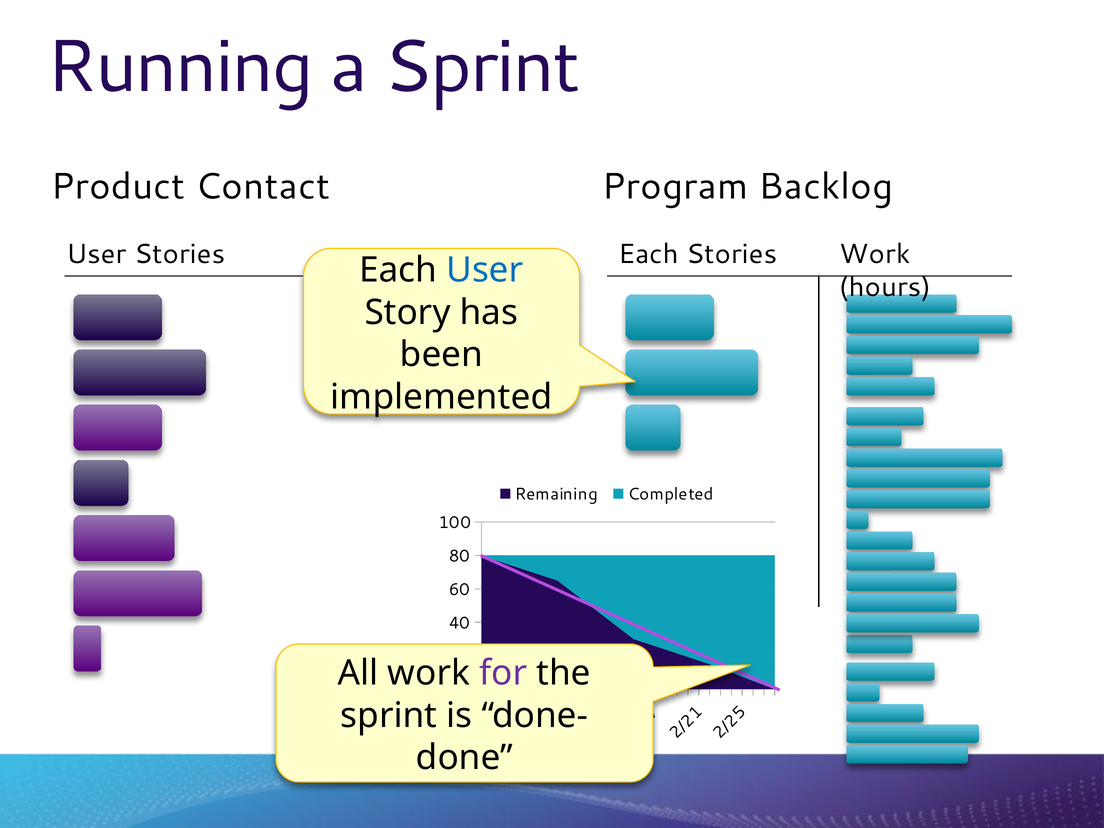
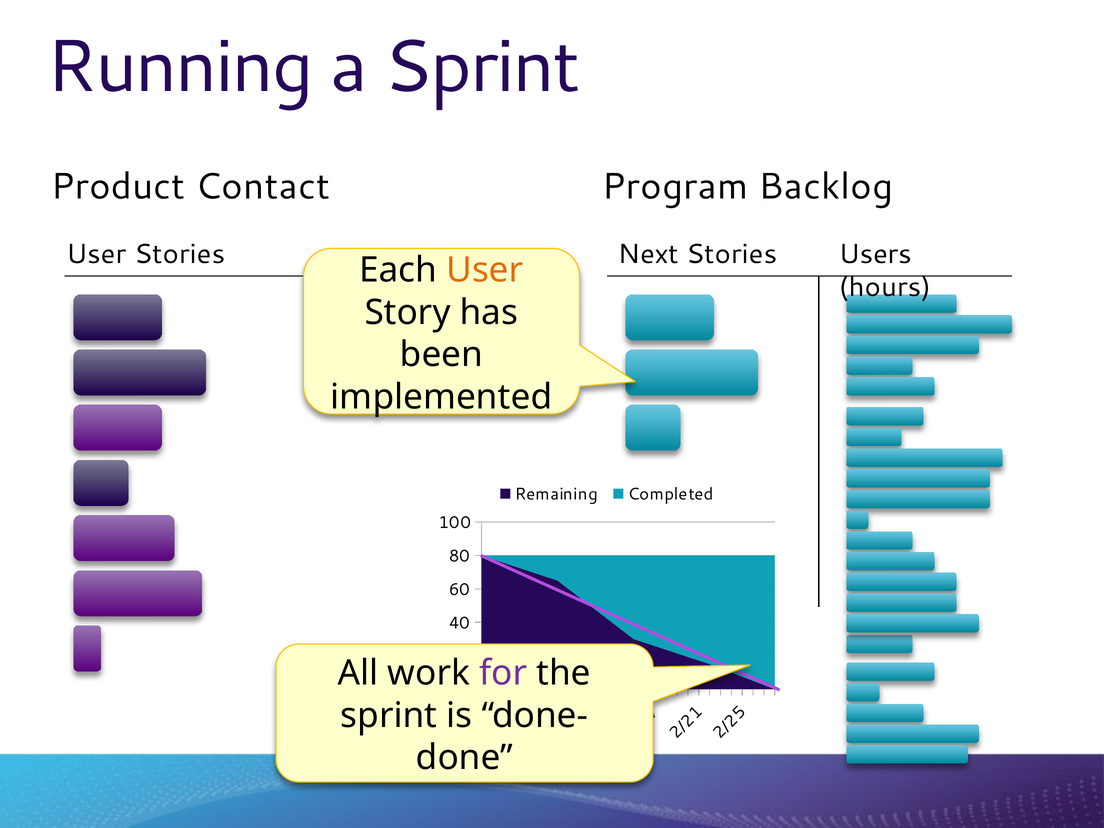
Stories Each: Each -> Next (648, 254)
Stories Work: Work -> Users (875, 254)
User colour: blue -> orange (485, 270)
